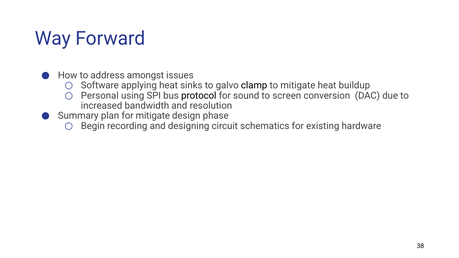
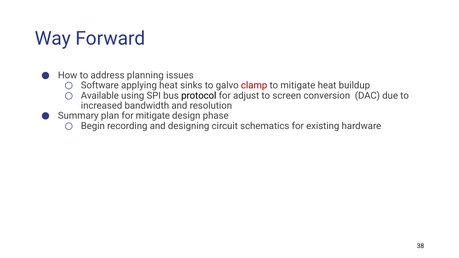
amongst: amongst -> planning (145, 75)
clamp colour: black -> red (254, 86)
Personal: Personal -> Available (100, 96)
sound: sound -> adjust (246, 96)
